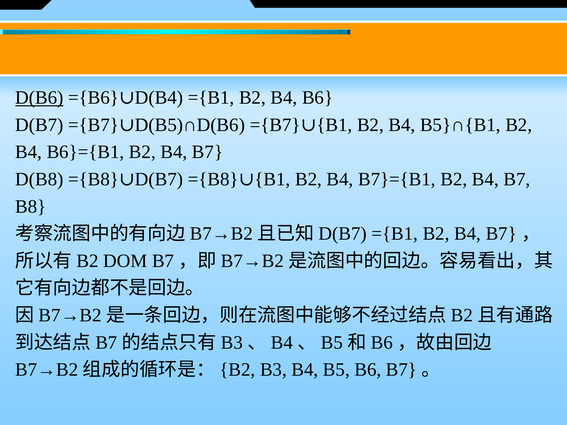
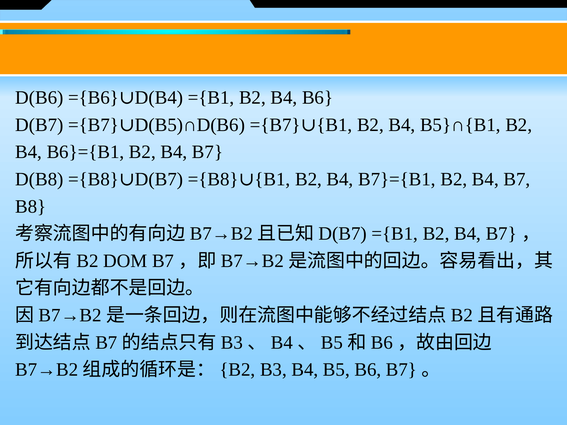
D(B6 underline: present -> none (39, 98)
